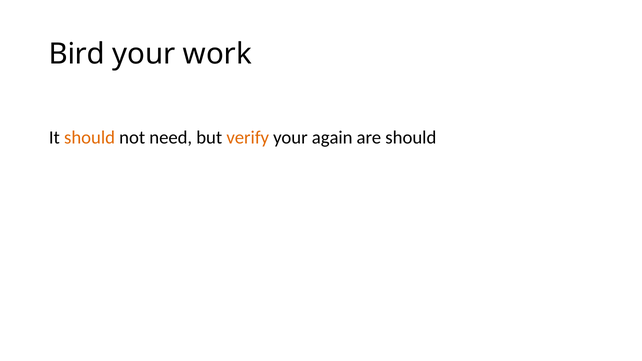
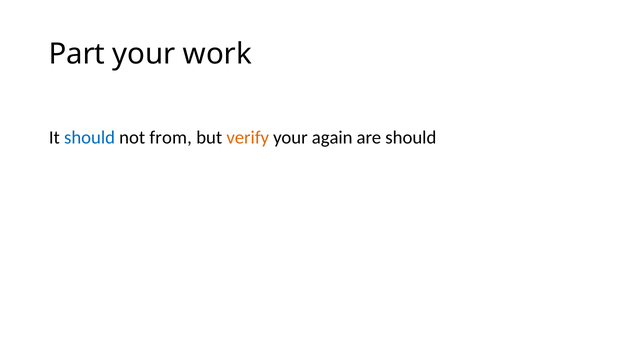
Bird: Bird -> Part (77, 54)
should colour: orange -> blue (90, 138)
need: need -> from (171, 138)
